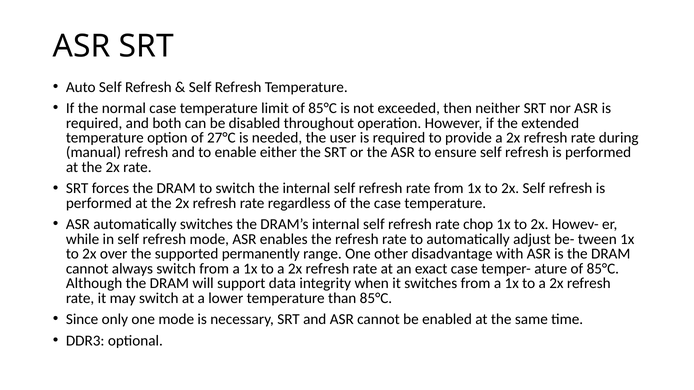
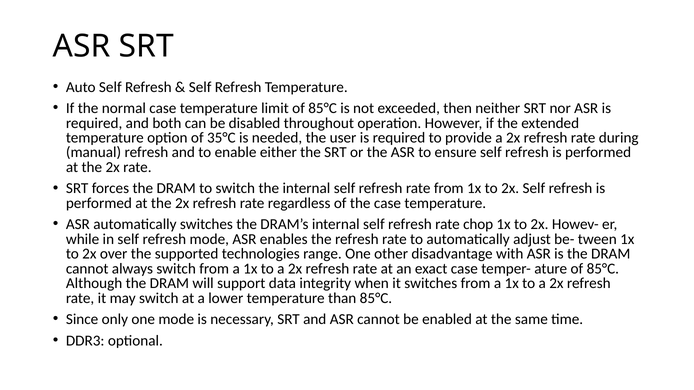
27°C: 27°C -> 35°C (221, 138)
permanently: permanently -> technologies (261, 254)
